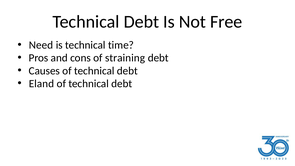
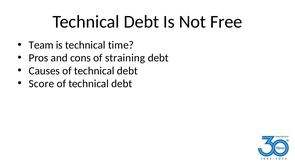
Need: Need -> Team (41, 45)
Eland: Eland -> Score (41, 84)
